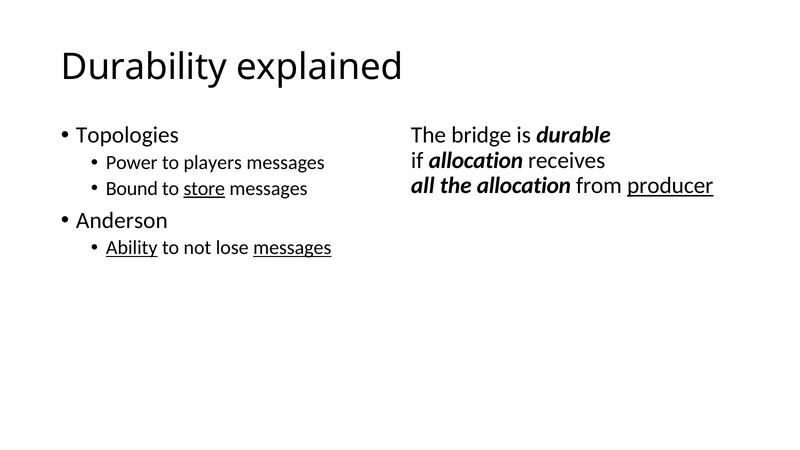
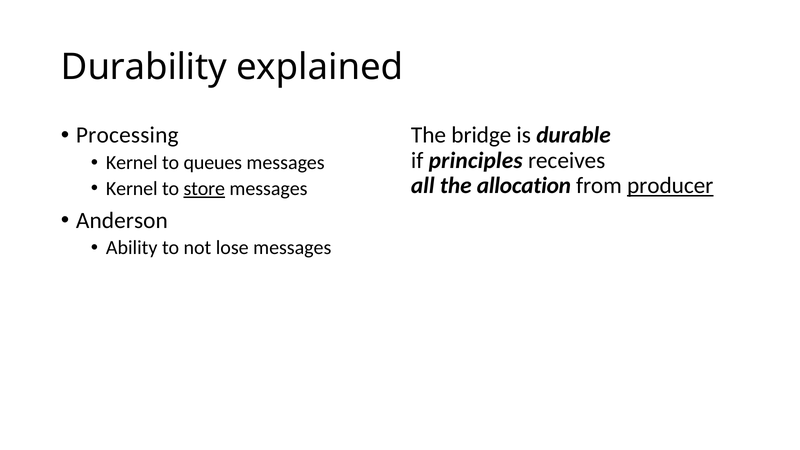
Topologies: Topologies -> Processing (127, 135)
if allocation: allocation -> principles (476, 160)
Power: Power -> Kernel (132, 163)
players: players -> queues (213, 163)
Bound: Bound -> Kernel (132, 189)
Ability underline: present -> none (132, 248)
messages underline: present -> none (292, 248)
